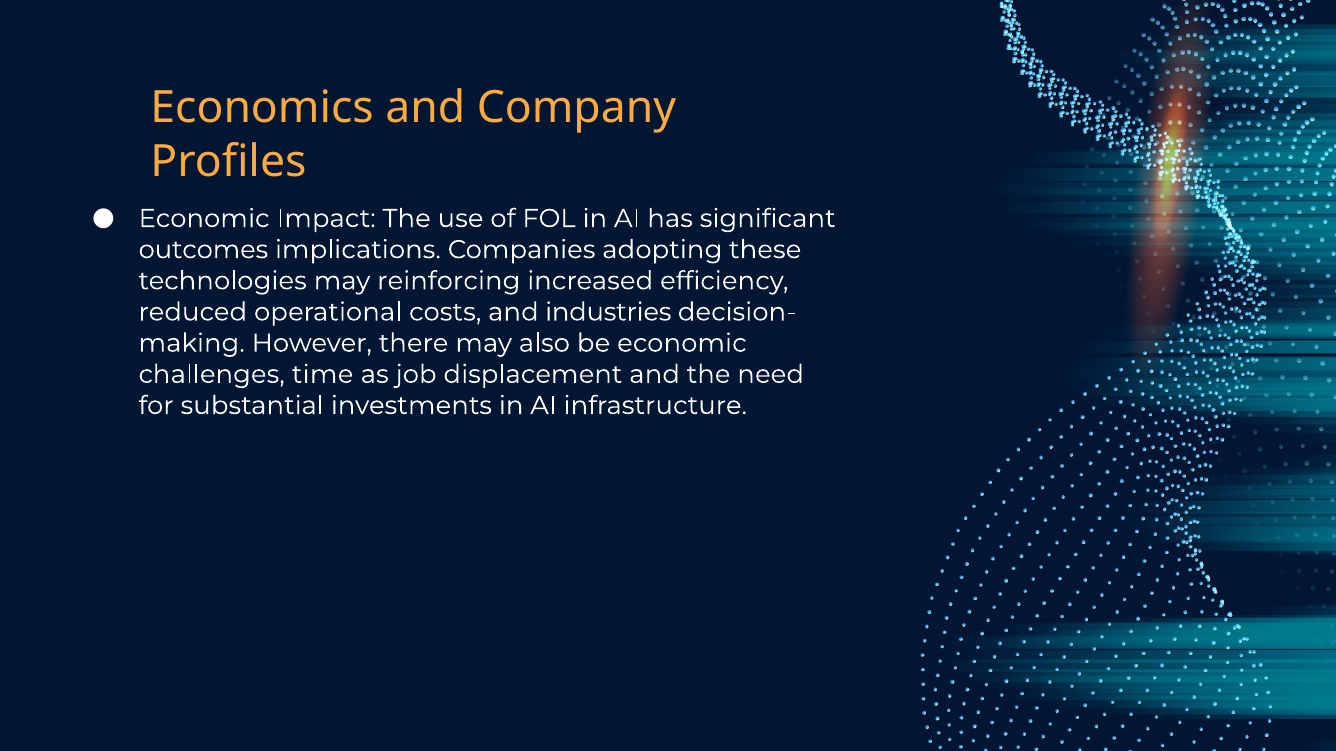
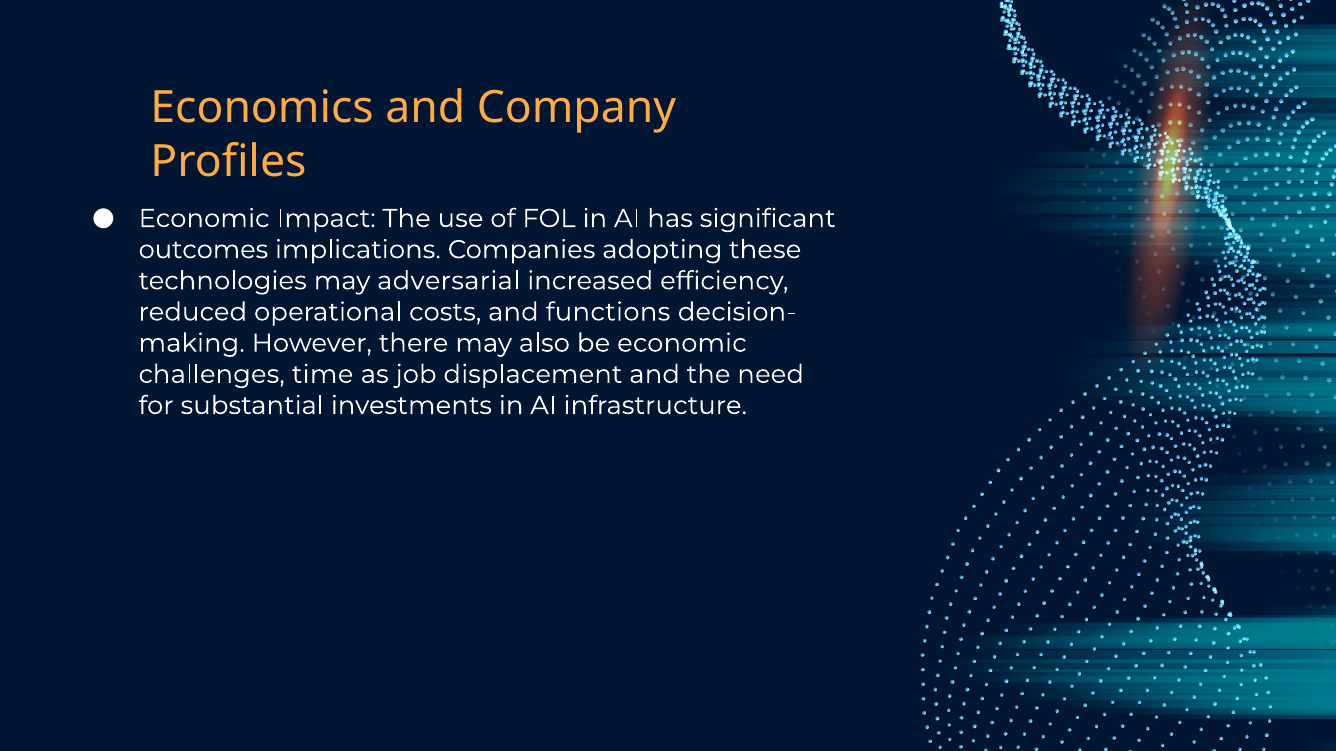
reinforcing: reinforcing -> adversarial (449, 281)
industries: industries -> functions (608, 312)
